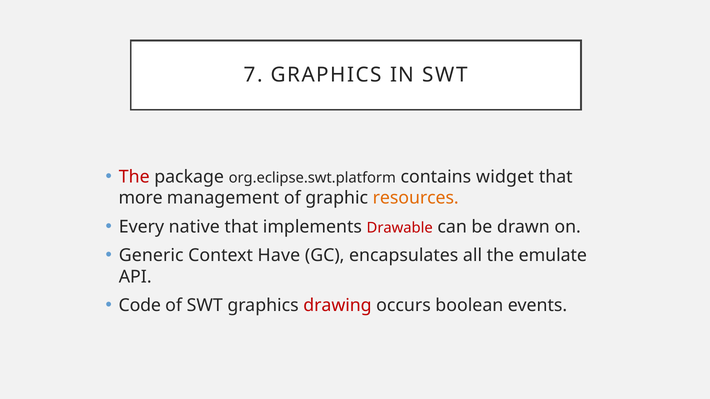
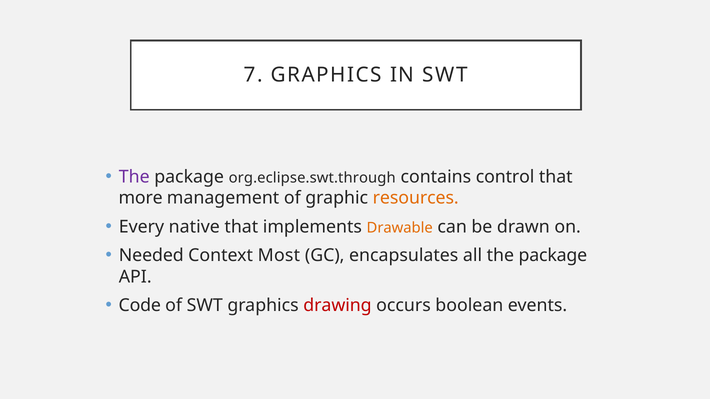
The colour: red -> purple (134, 177)
org.eclipse.swt.platform: org.eclipse.swt.platform -> org.eclipse.swt.through (312, 178)
widget: widget -> control (505, 177)
Drawable colour: red -> orange (400, 228)
Generic: Generic -> Needed (151, 256)
Have: Have -> Most (279, 256)
all the emulate: emulate -> package (553, 256)
